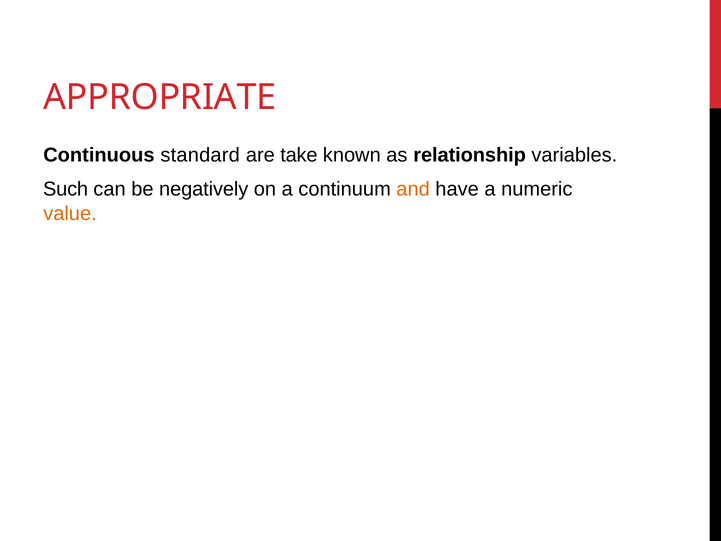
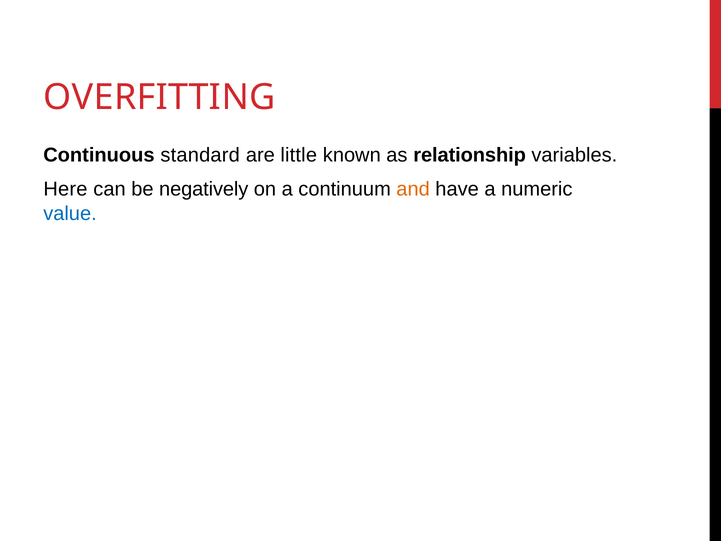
APPROPRIATE: APPROPRIATE -> OVERFITTING (159, 97)
take: take -> little (299, 155)
Such: Such -> Here (65, 189)
value colour: orange -> blue (70, 213)
